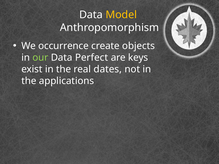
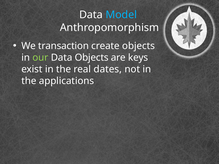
Model colour: yellow -> light blue (121, 15)
occurrence: occurrence -> transaction (63, 46)
Data Perfect: Perfect -> Objects (92, 58)
